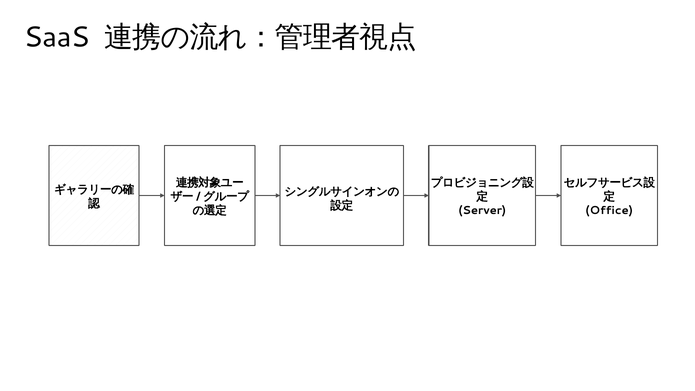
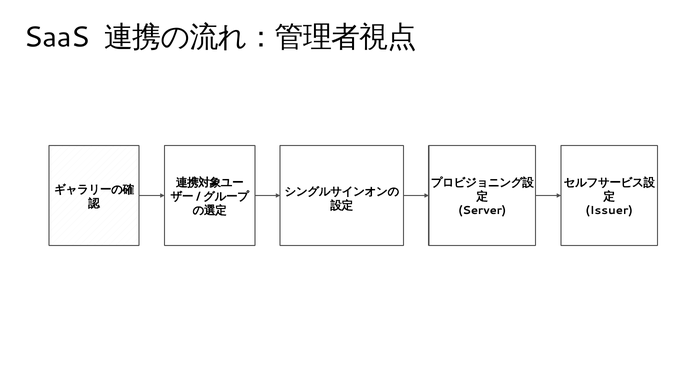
Office: Office -> Issuer (609, 210)
